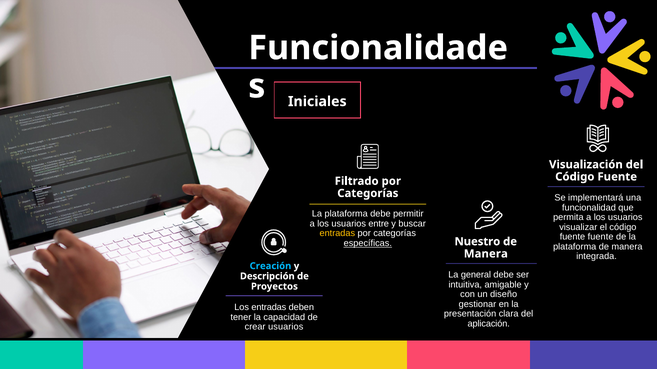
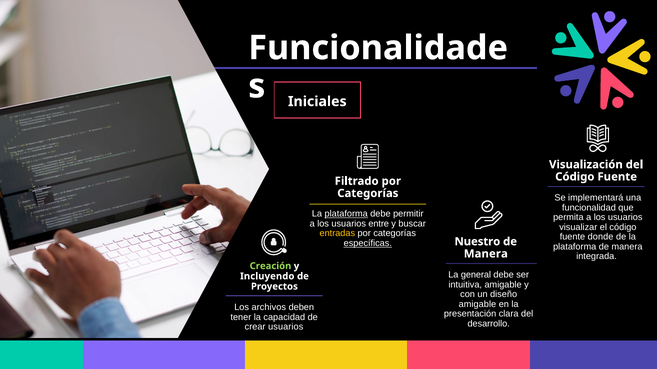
plataforma underline: none -> present (346, 214)
fuente fuente: fuente -> donde (601, 237)
Creación colour: light blue -> light green (270, 266)
Descripción: Descripción -> Incluyendo (267, 277)
gestionar: gestionar -> amigable (477, 305)
Los entradas: entradas -> archivos (269, 308)
aplicación: aplicación -> desarrollo (489, 324)
